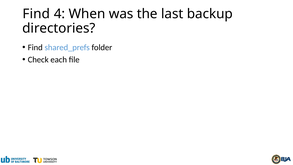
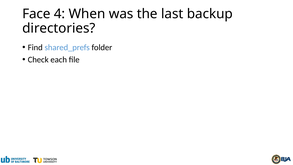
Find: Find -> Face (36, 14)
